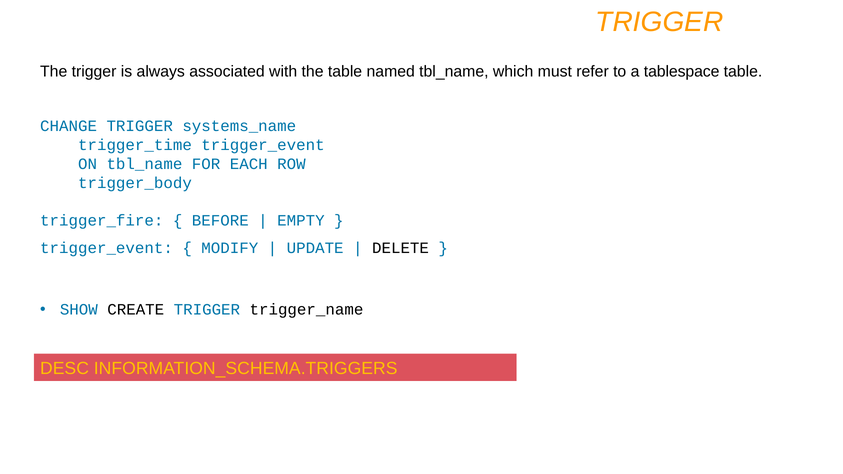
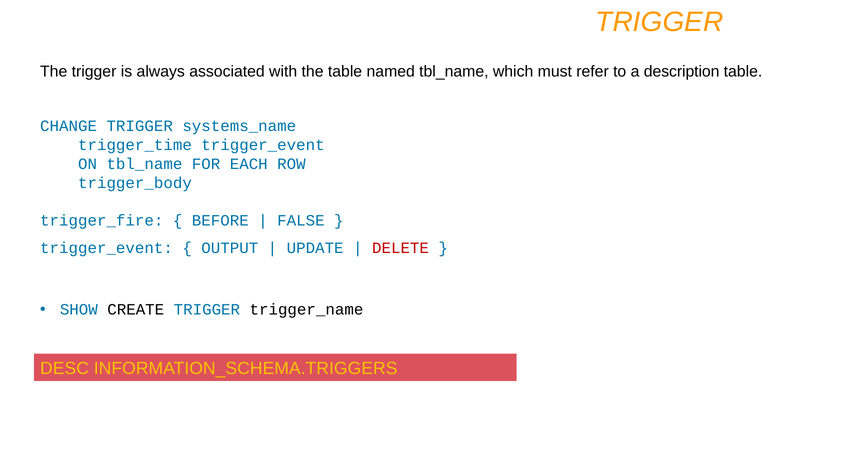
tablespace: tablespace -> description (682, 72)
EMPTY: EMPTY -> FALSE (301, 221)
MODIFY: MODIFY -> OUTPUT (230, 248)
DELETE colour: black -> red (401, 248)
